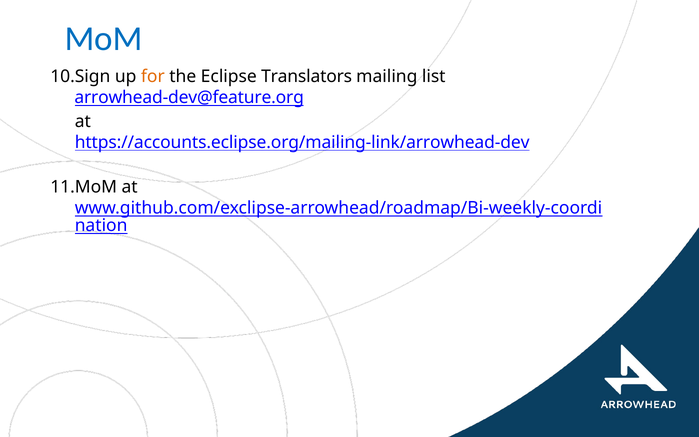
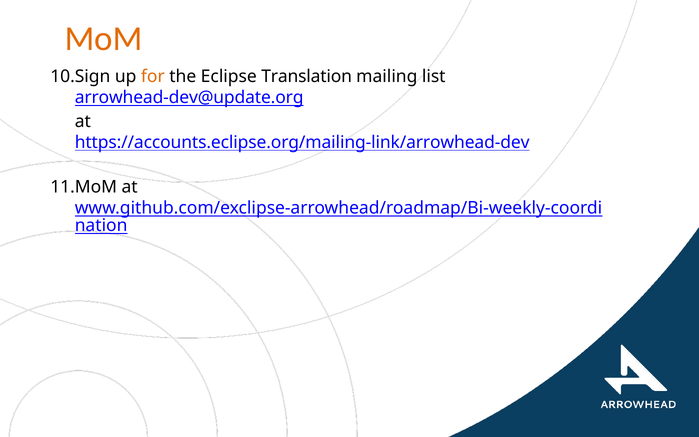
MoM colour: blue -> orange (104, 39)
Translators: Translators -> Translation (307, 77)
arrowhead-dev@feature.org: arrowhead-dev@feature.org -> arrowhead-dev@update.org (189, 98)
